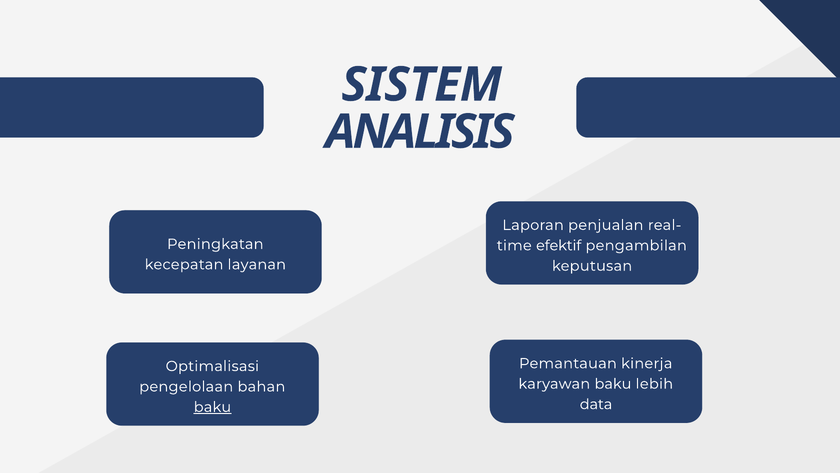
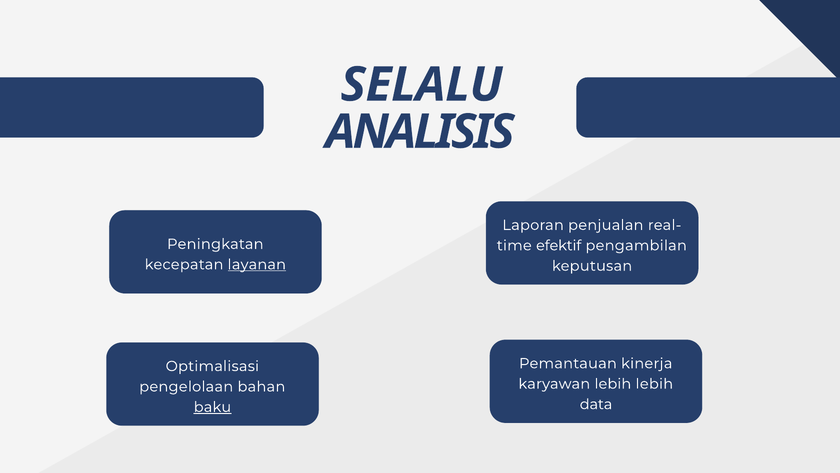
SISTEM: SISTEM -> SELALU (422, 85)
layanan underline: none -> present (257, 264)
karyawan baku: baku -> lebih (613, 383)
